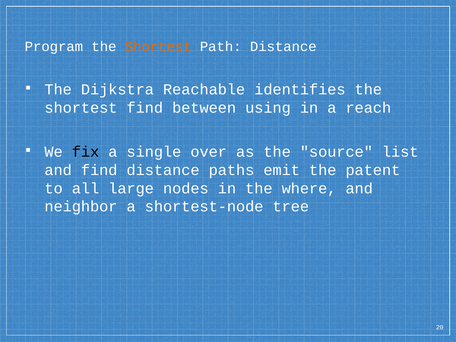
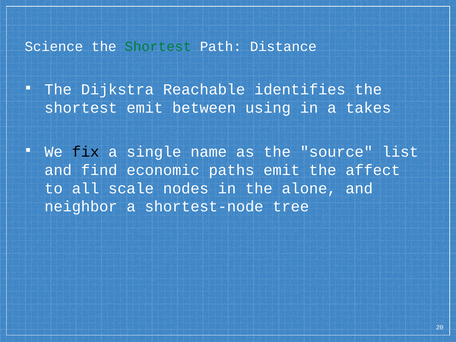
Program: Program -> Science (54, 47)
Shortest colour: orange -> green (158, 47)
shortest find: find -> emit (145, 108)
reach: reach -> takes (368, 108)
over: over -> name (209, 152)
find distance: distance -> economic (163, 170)
patent: patent -> affect (373, 170)
large: large -> scale (131, 188)
where: where -> alone (309, 188)
